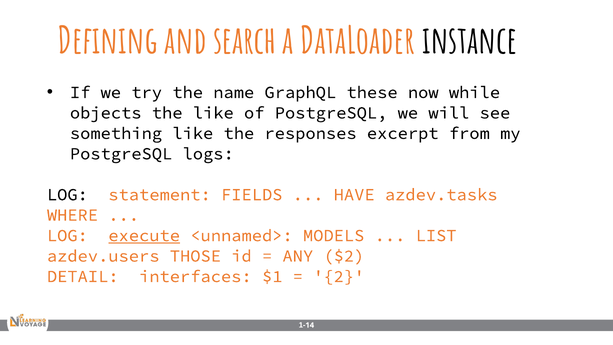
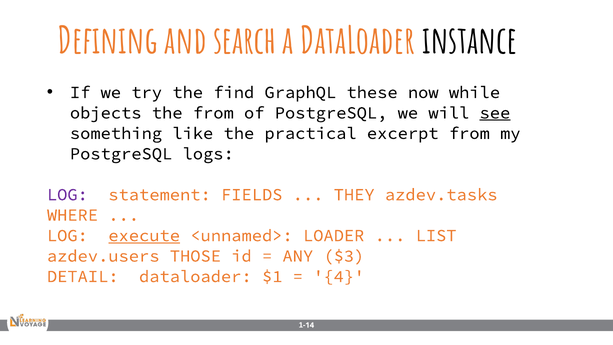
name: name -> find (234, 92)
the like: like -> from (213, 113)
see underline: none -> present (495, 113)
responses: responses -> practical (311, 133)
LOG colour: black -> purple (67, 195)
HAVE: HAVE -> THEY (354, 195)
MODELS: MODELS -> LOADER (334, 235)
$2: $2 -> $3 (344, 256)
DETAIL interfaces: interfaces -> dataloader (195, 276)
2: 2 -> 4 (339, 276)
